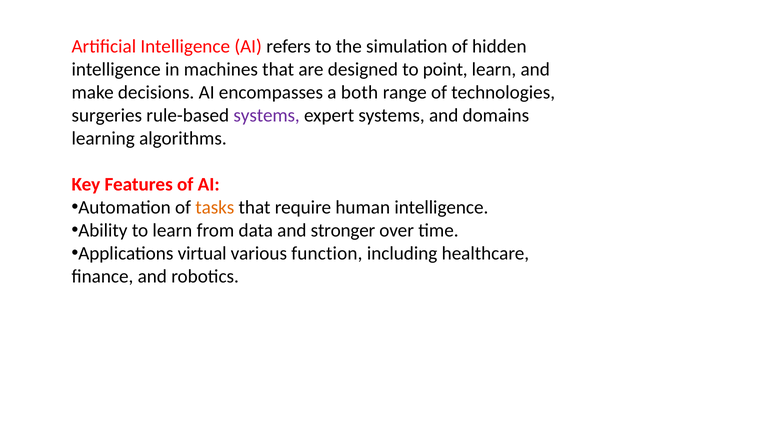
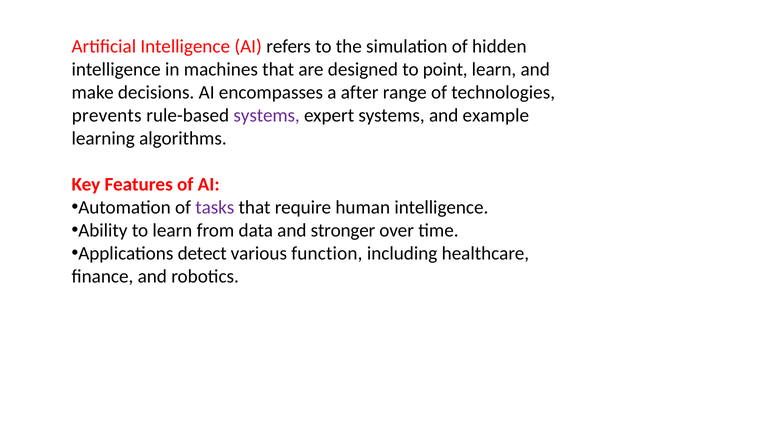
both: both -> after (360, 93)
surgeries: surgeries -> prevents (107, 116)
domains: domains -> example (496, 116)
tasks colour: orange -> purple (215, 207)
virtual: virtual -> detect (202, 253)
